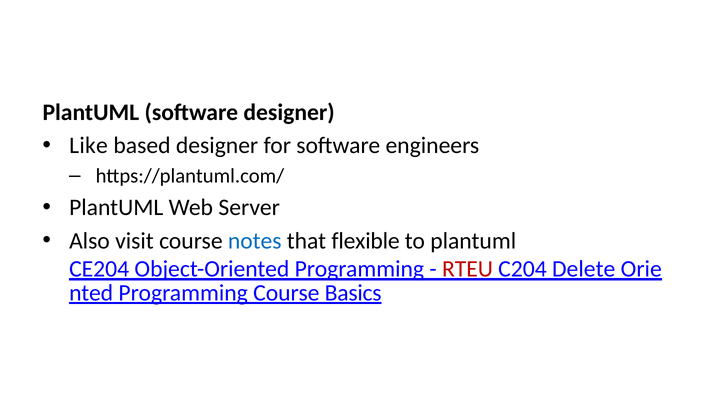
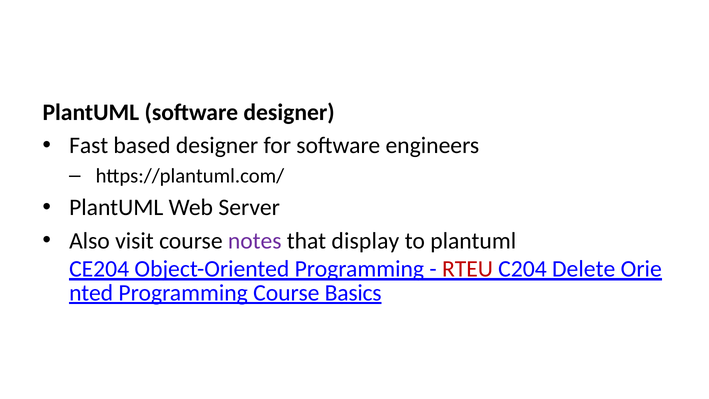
Like: Like -> Fast (89, 146)
notes colour: blue -> purple (255, 241)
flexible: flexible -> display (365, 241)
